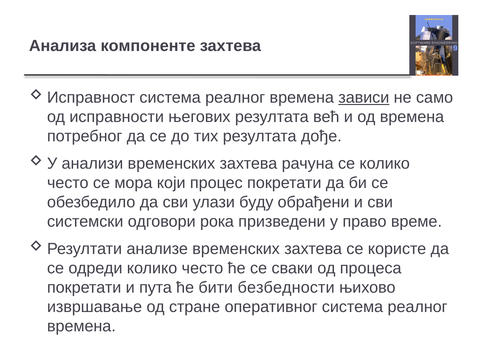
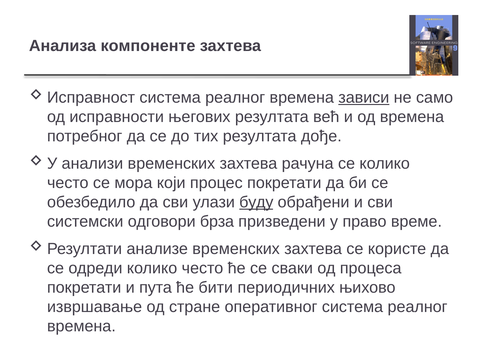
буду underline: none -> present (256, 202)
рока: рока -> брза (217, 222)
безбедности: безбедности -> периодичних (286, 288)
